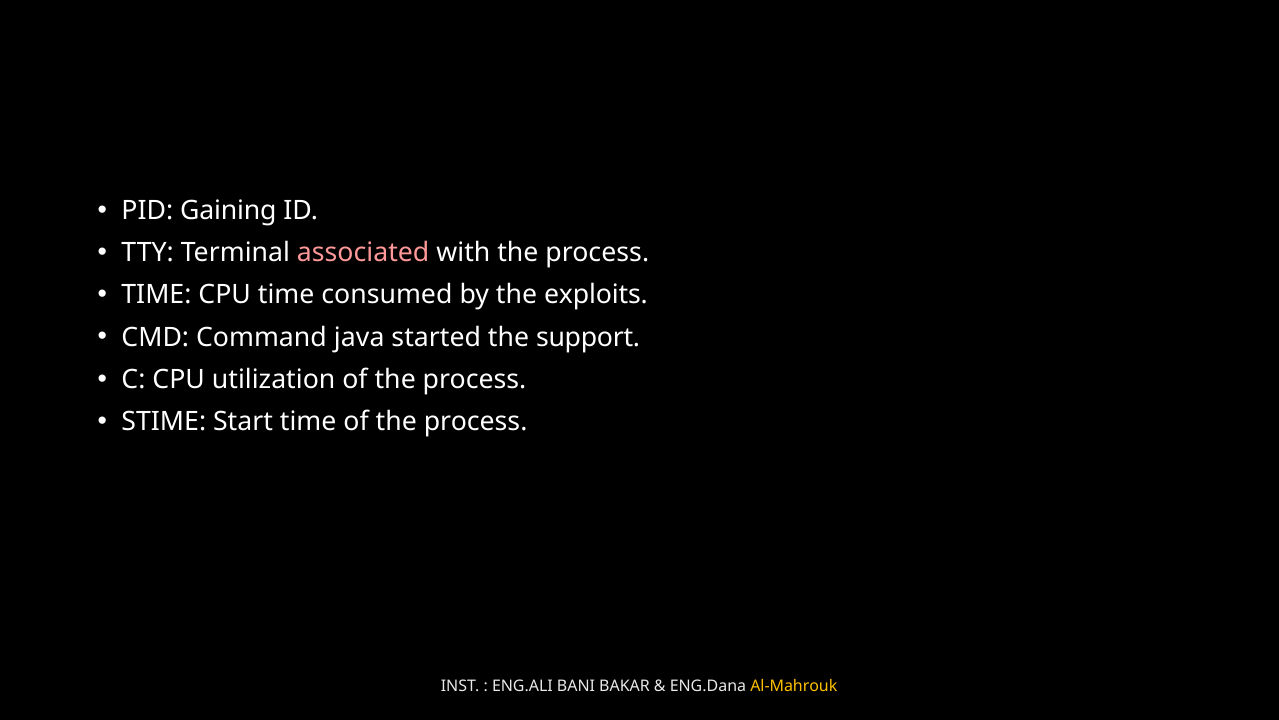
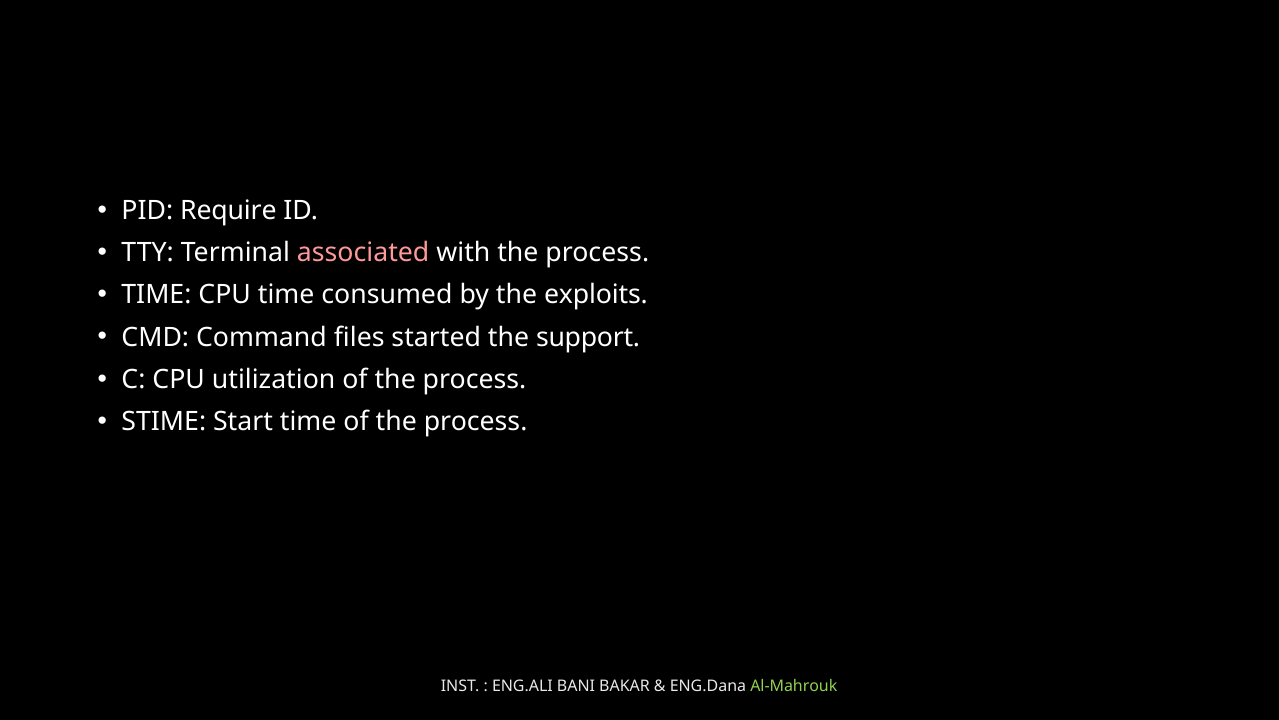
Gaining: Gaining -> Require (228, 211)
java: java -> files (359, 337)
Al-Mahrouk colour: yellow -> light green (794, 686)
